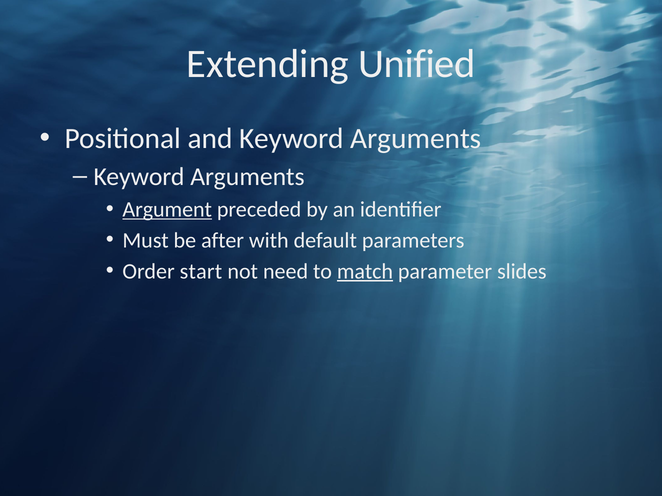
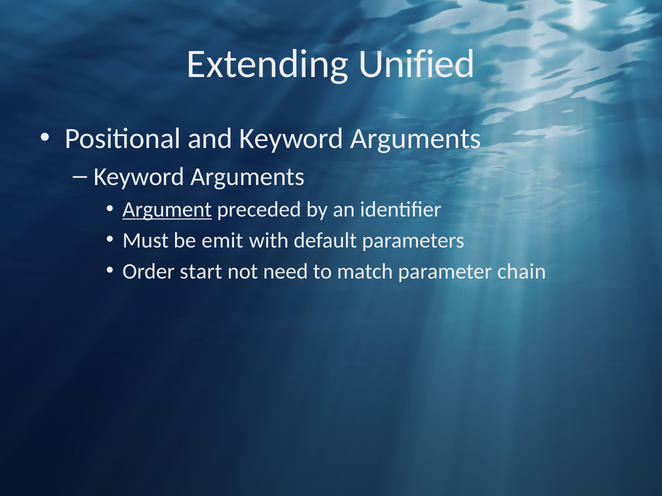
after: after -> emit (222, 241)
match underline: present -> none (365, 272)
slides: slides -> chain (522, 272)
